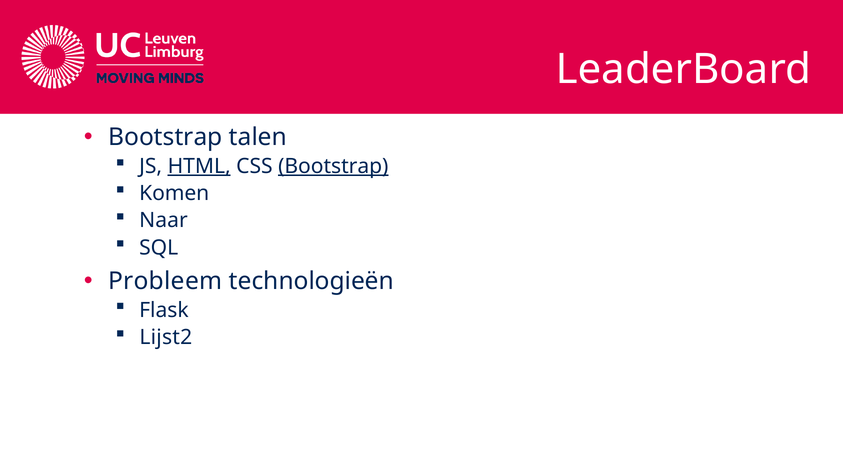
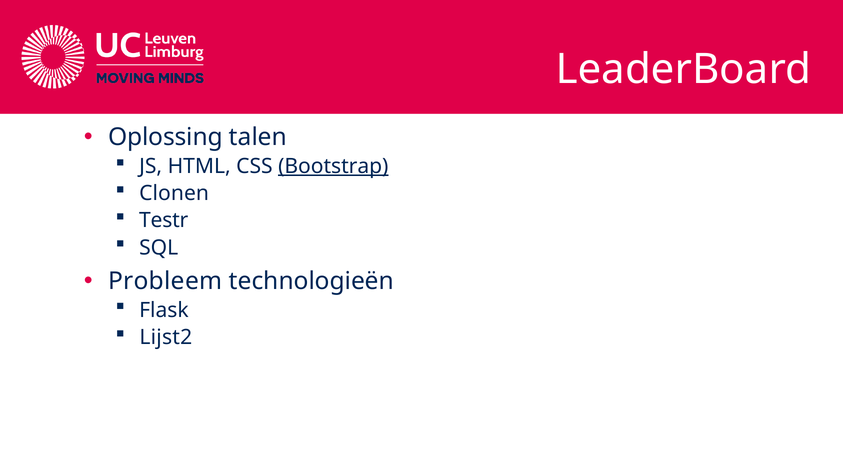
Bootstrap: Bootstrap -> Oplossing (165, 137)
HTML underline: present -> none (199, 166)
Komen: Komen -> Clonen (174, 193)
Naar: Naar -> Testr (164, 221)
